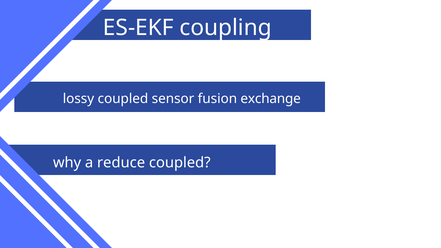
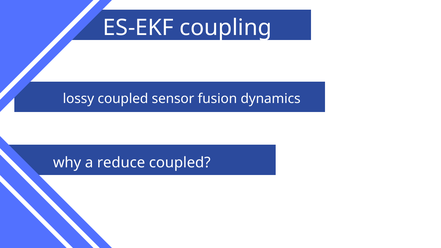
exchange: exchange -> dynamics (271, 99)
